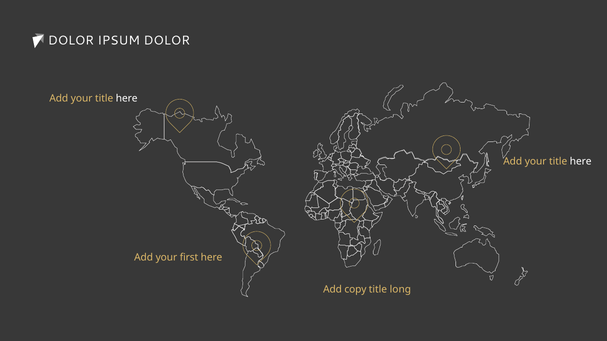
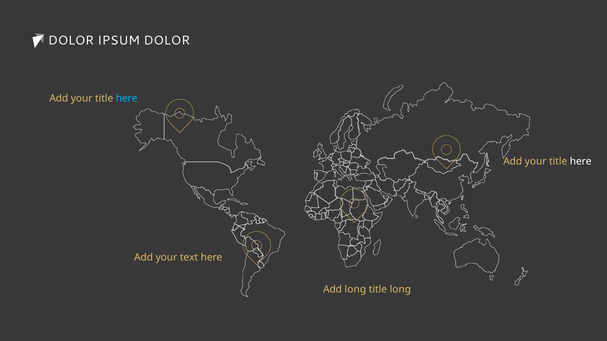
here colour: white -> light blue (127, 98)
first: first -> text (189, 257)
Add copy: copy -> long (355, 290)
